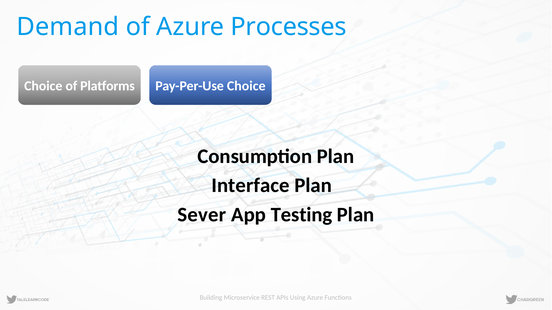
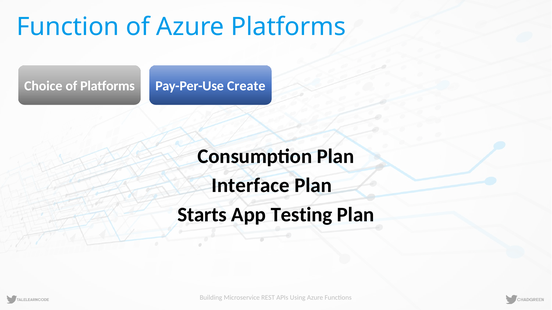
Demand: Demand -> Function (68, 27)
Azure Processes: Processes -> Platforms (288, 27)
Pay-Per-Use Choice: Choice -> Create (246, 86)
Sever: Sever -> Starts (202, 215)
